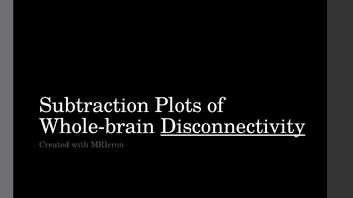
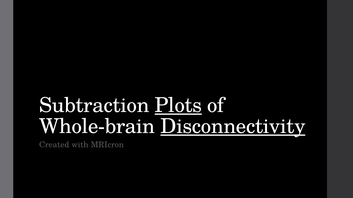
Plots underline: none -> present (178, 106)
